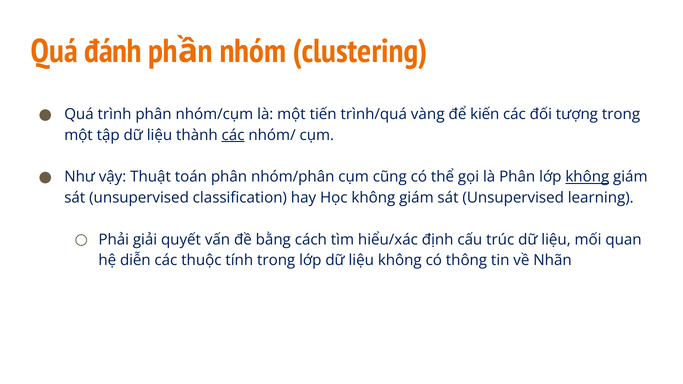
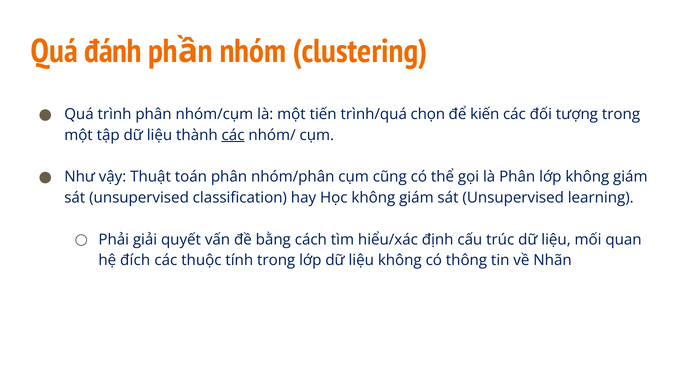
vàng: vàng -> chọn (428, 114)
không underline: present -> none (587, 177)
diễn: diễn -> đích (135, 261)
